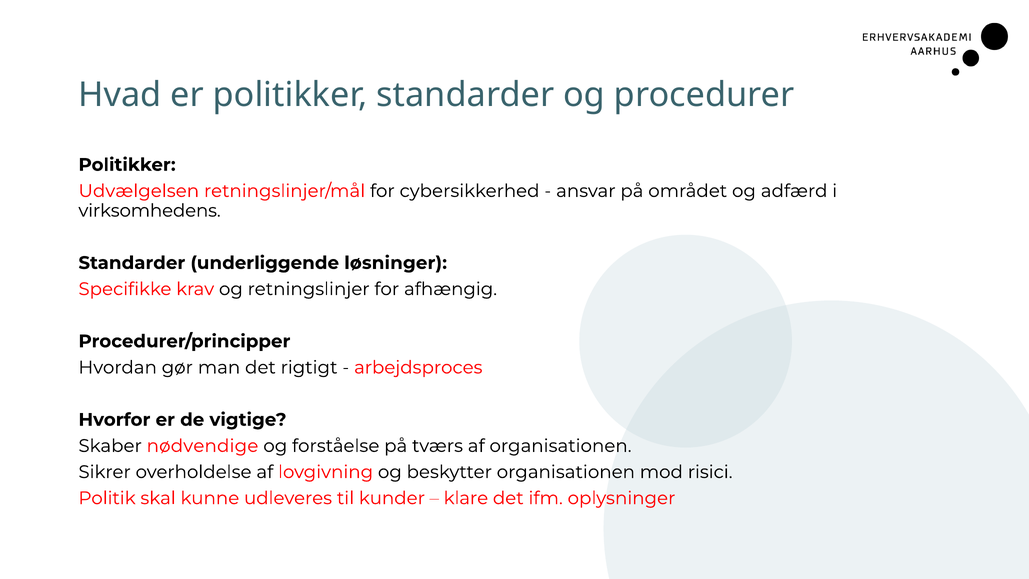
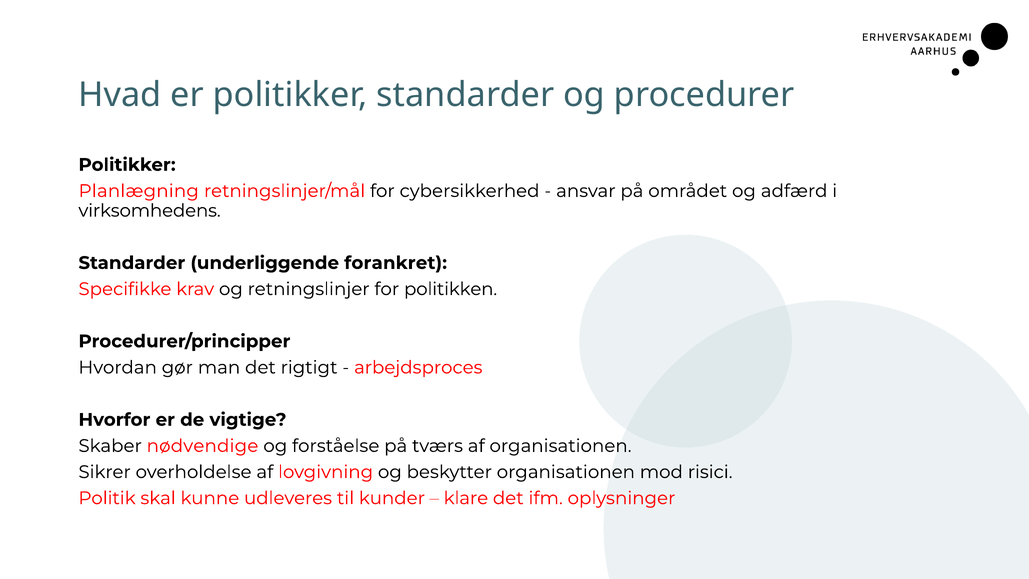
Udvælgelsen: Udvælgelsen -> Planlægning (139, 191)
løsninger: løsninger -> forankret (396, 263)
afhængig: afhængig -> politikken (451, 289)
